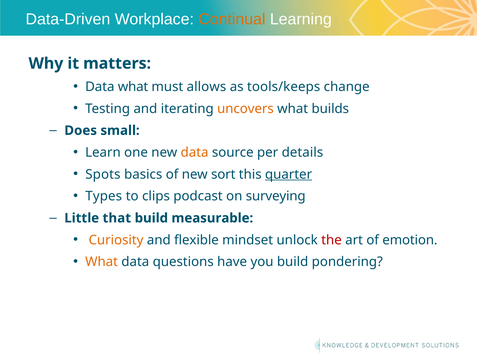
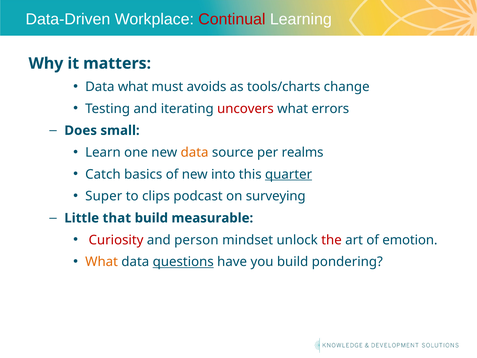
Continual colour: orange -> red (232, 19)
allows: allows -> avoids (207, 87)
tools/keeps: tools/keeps -> tools/charts (284, 87)
uncovers colour: orange -> red (245, 109)
builds: builds -> errors (330, 109)
details: details -> realms (303, 152)
Spots: Spots -> Catch (103, 174)
sort: sort -> into (223, 174)
Types: Types -> Super (104, 196)
Curiosity colour: orange -> red (116, 240)
flexible: flexible -> person (196, 240)
questions underline: none -> present (183, 262)
